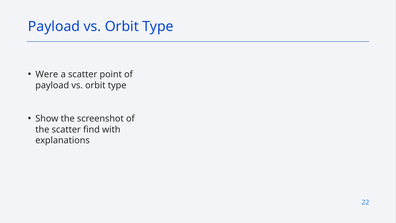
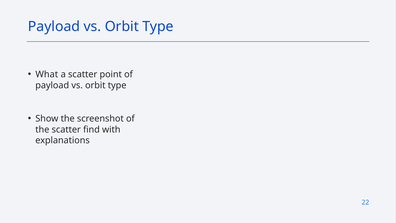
Were: Were -> What (47, 74)
